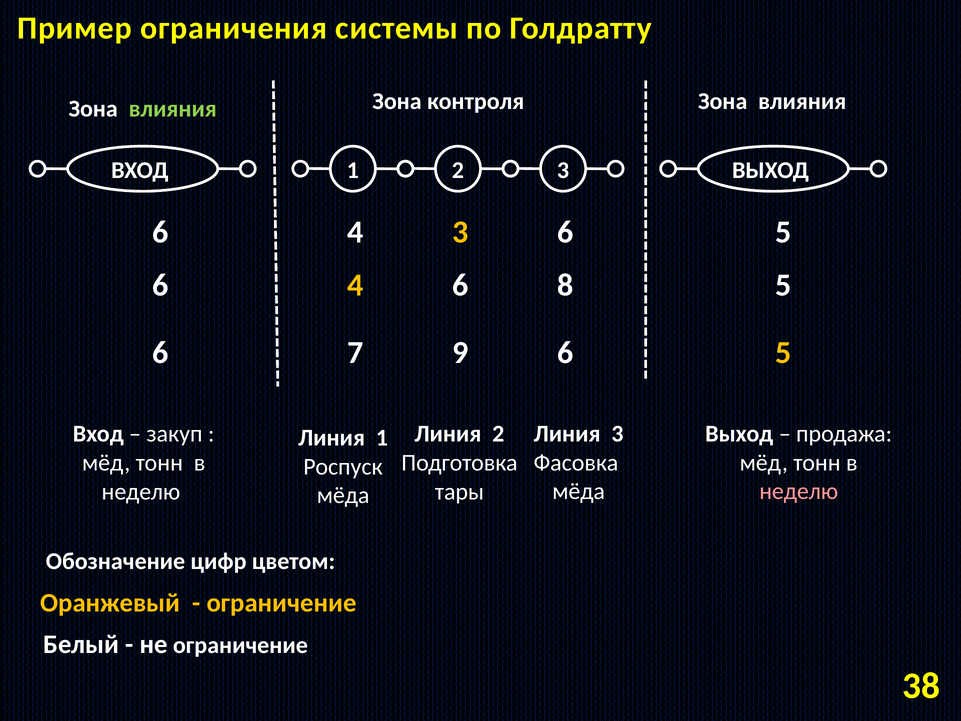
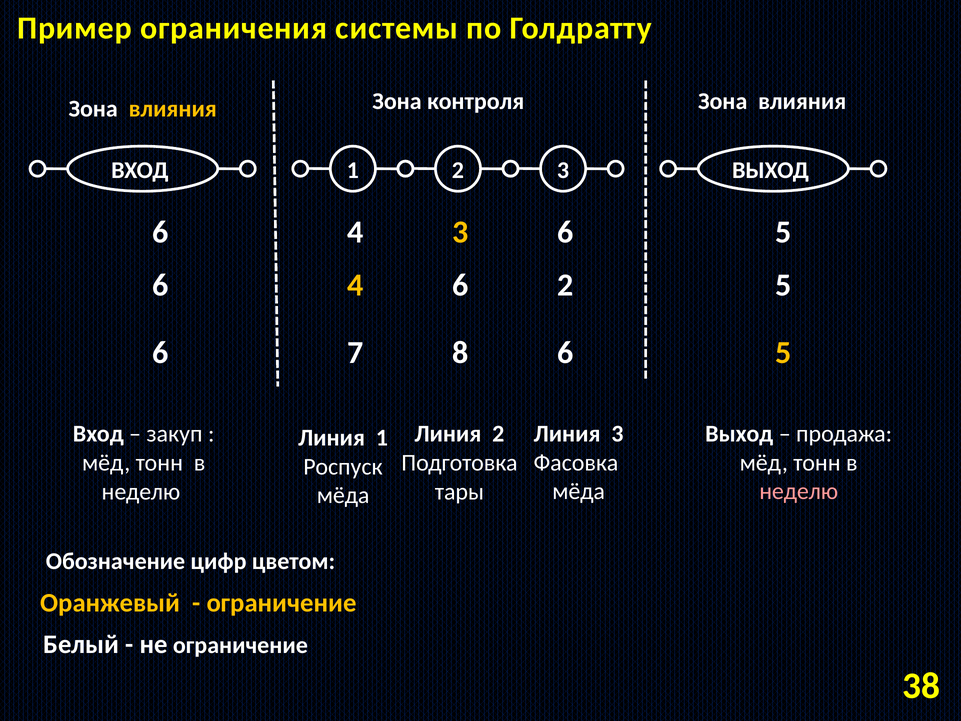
влияния colour: light green -> yellow (173, 109)
6 8: 8 -> 2 (566, 285)
9: 9 -> 8 (460, 352)
